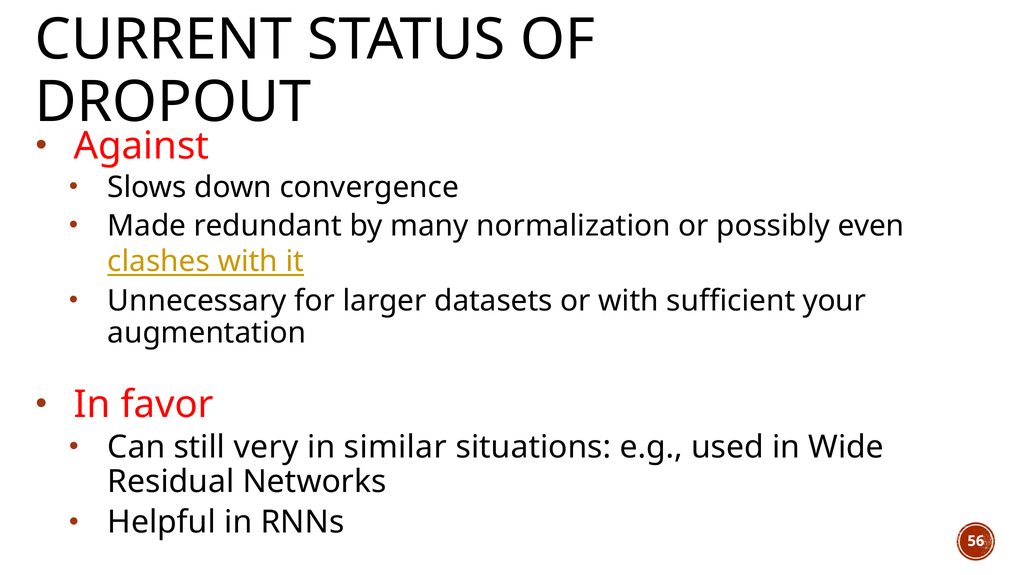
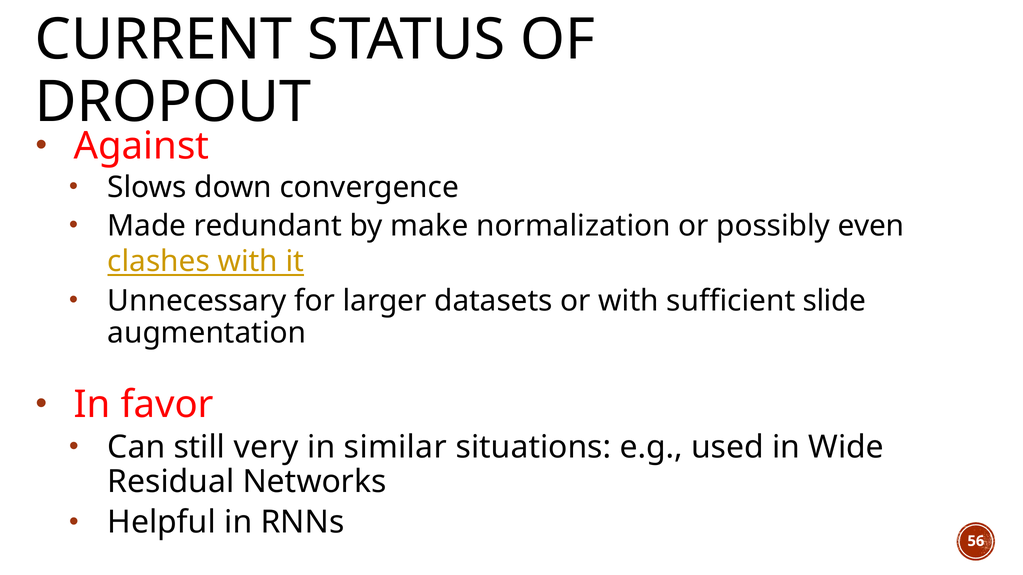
many: many -> make (429, 226)
your: your -> slide (834, 301)
